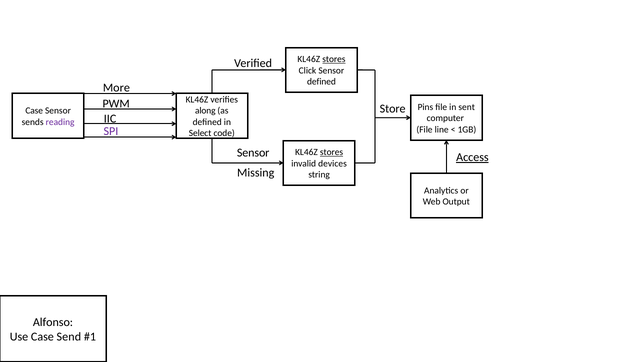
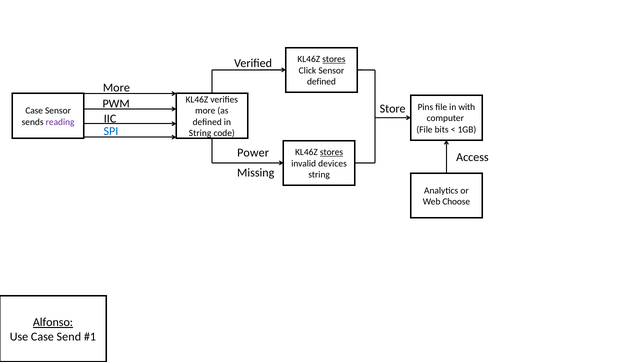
sent: sent -> with (467, 107)
along: along -> more (205, 111)
line: line -> bits (442, 129)
SPI colour: purple -> blue (111, 131)
Select: Select -> String (200, 133)
Sensor: Sensor -> Power (253, 152)
Access underline: present -> none (472, 157)
Output: Output -> Choose (456, 202)
Alfonso underline: none -> present (53, 322)
